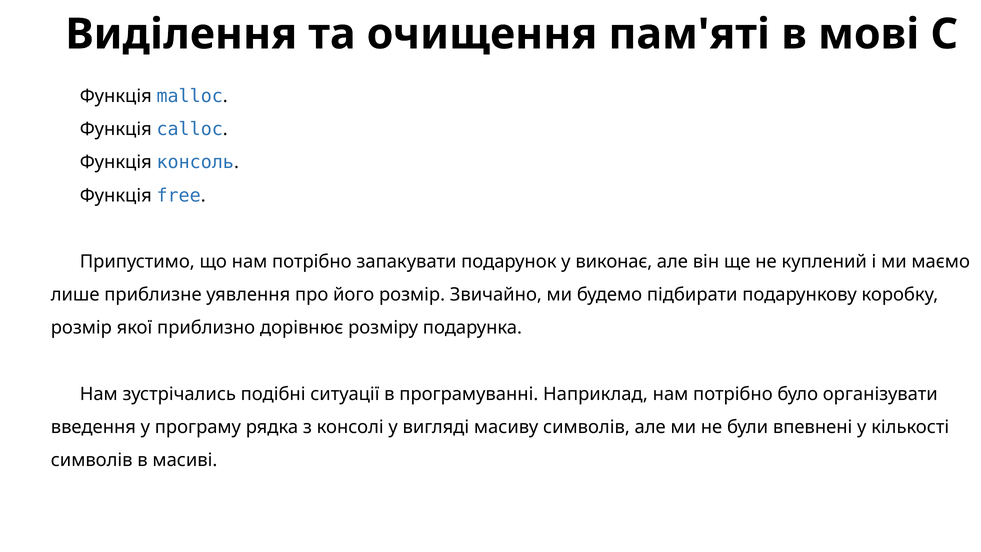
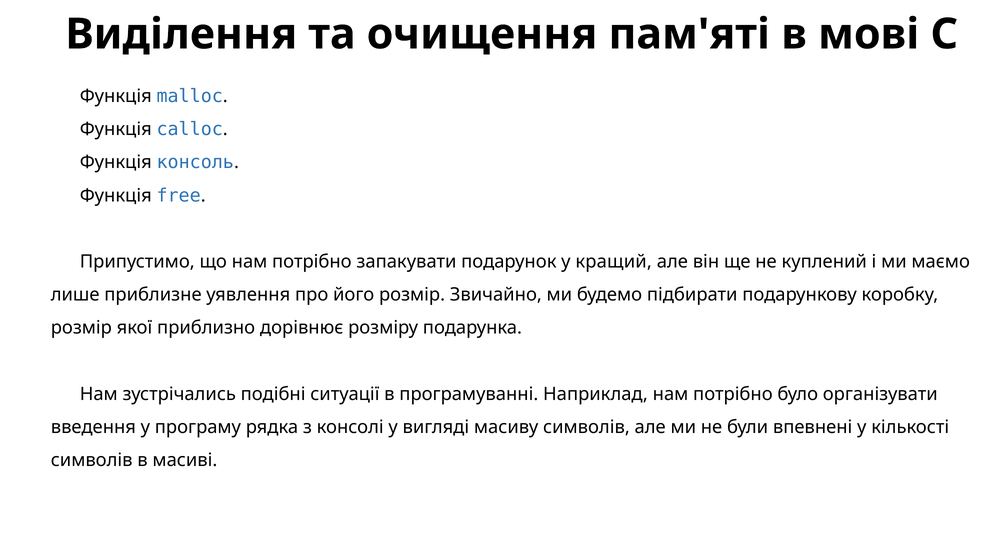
виконає: виконає -> кращий (614, 262)
